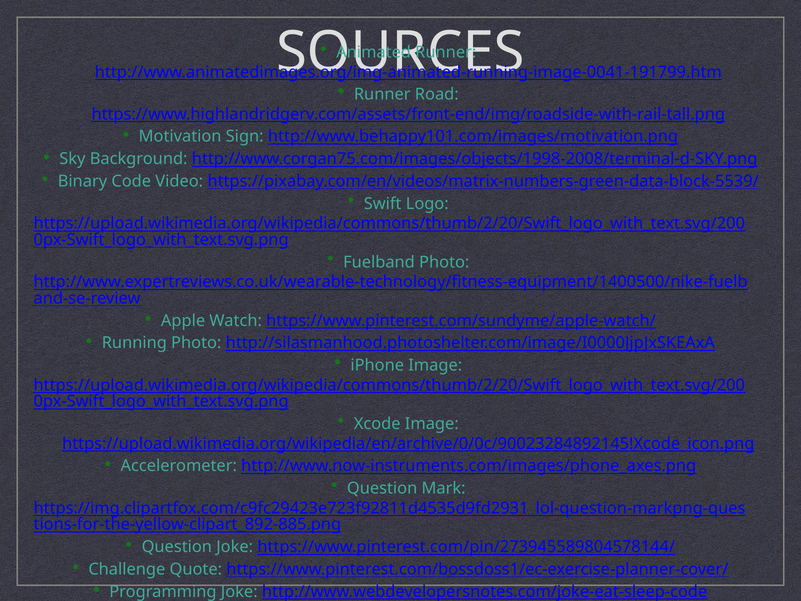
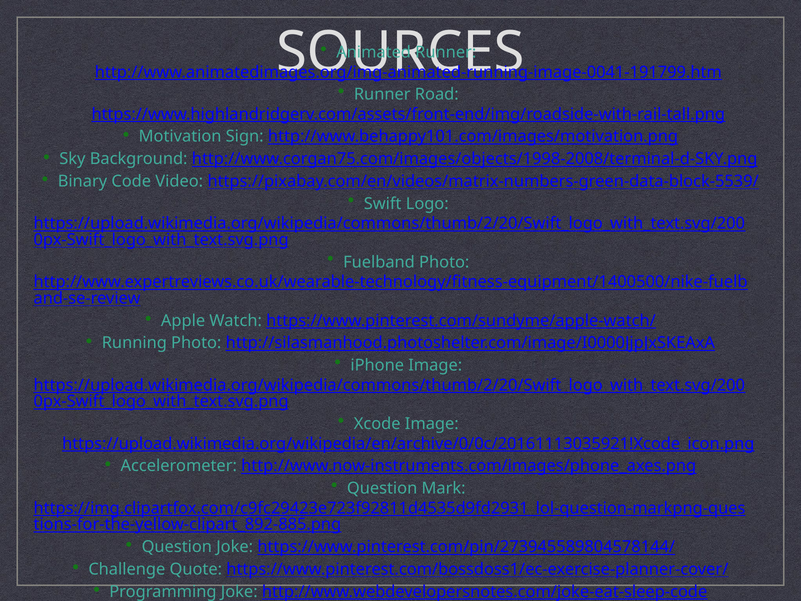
https://upload.wikimedia.org/wikipedia/en/archive/0/0c/90023284892145!Xcode_icon.png: https://upload.wikimedia.org/wikipedia/en/archive/0/0c/90023284892145!Xcode_icon.png -> https://upload.wikimedia.org/wikipedia/en/archive/0/0c/20161113035921!Xcode_icon.png (408, 443)
